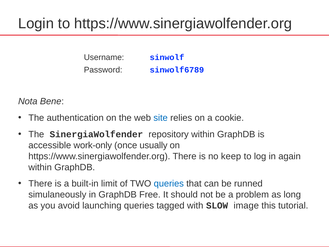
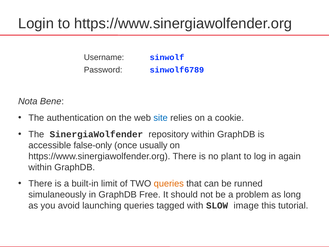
work-only: work-only -> false-only (93, 145)
keep: keep -> plant (231, 156)
queries colour: blue -> orange (169, 184)
